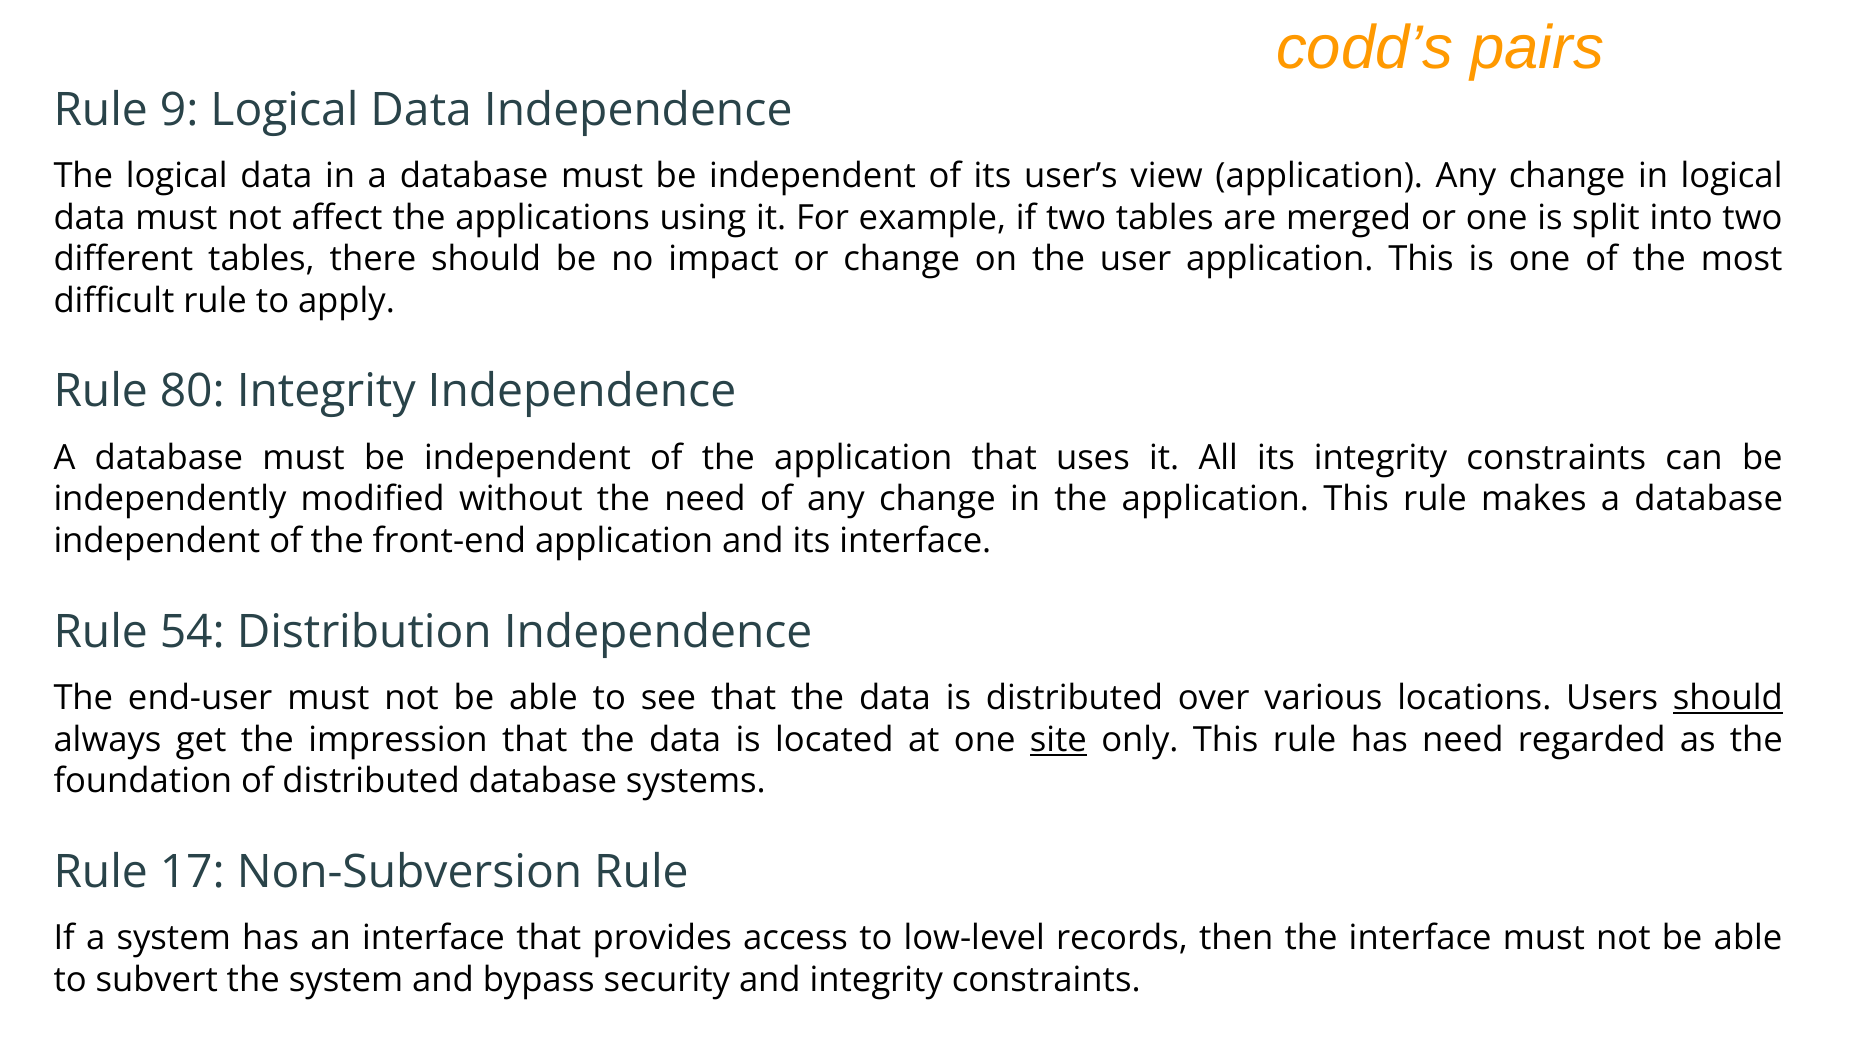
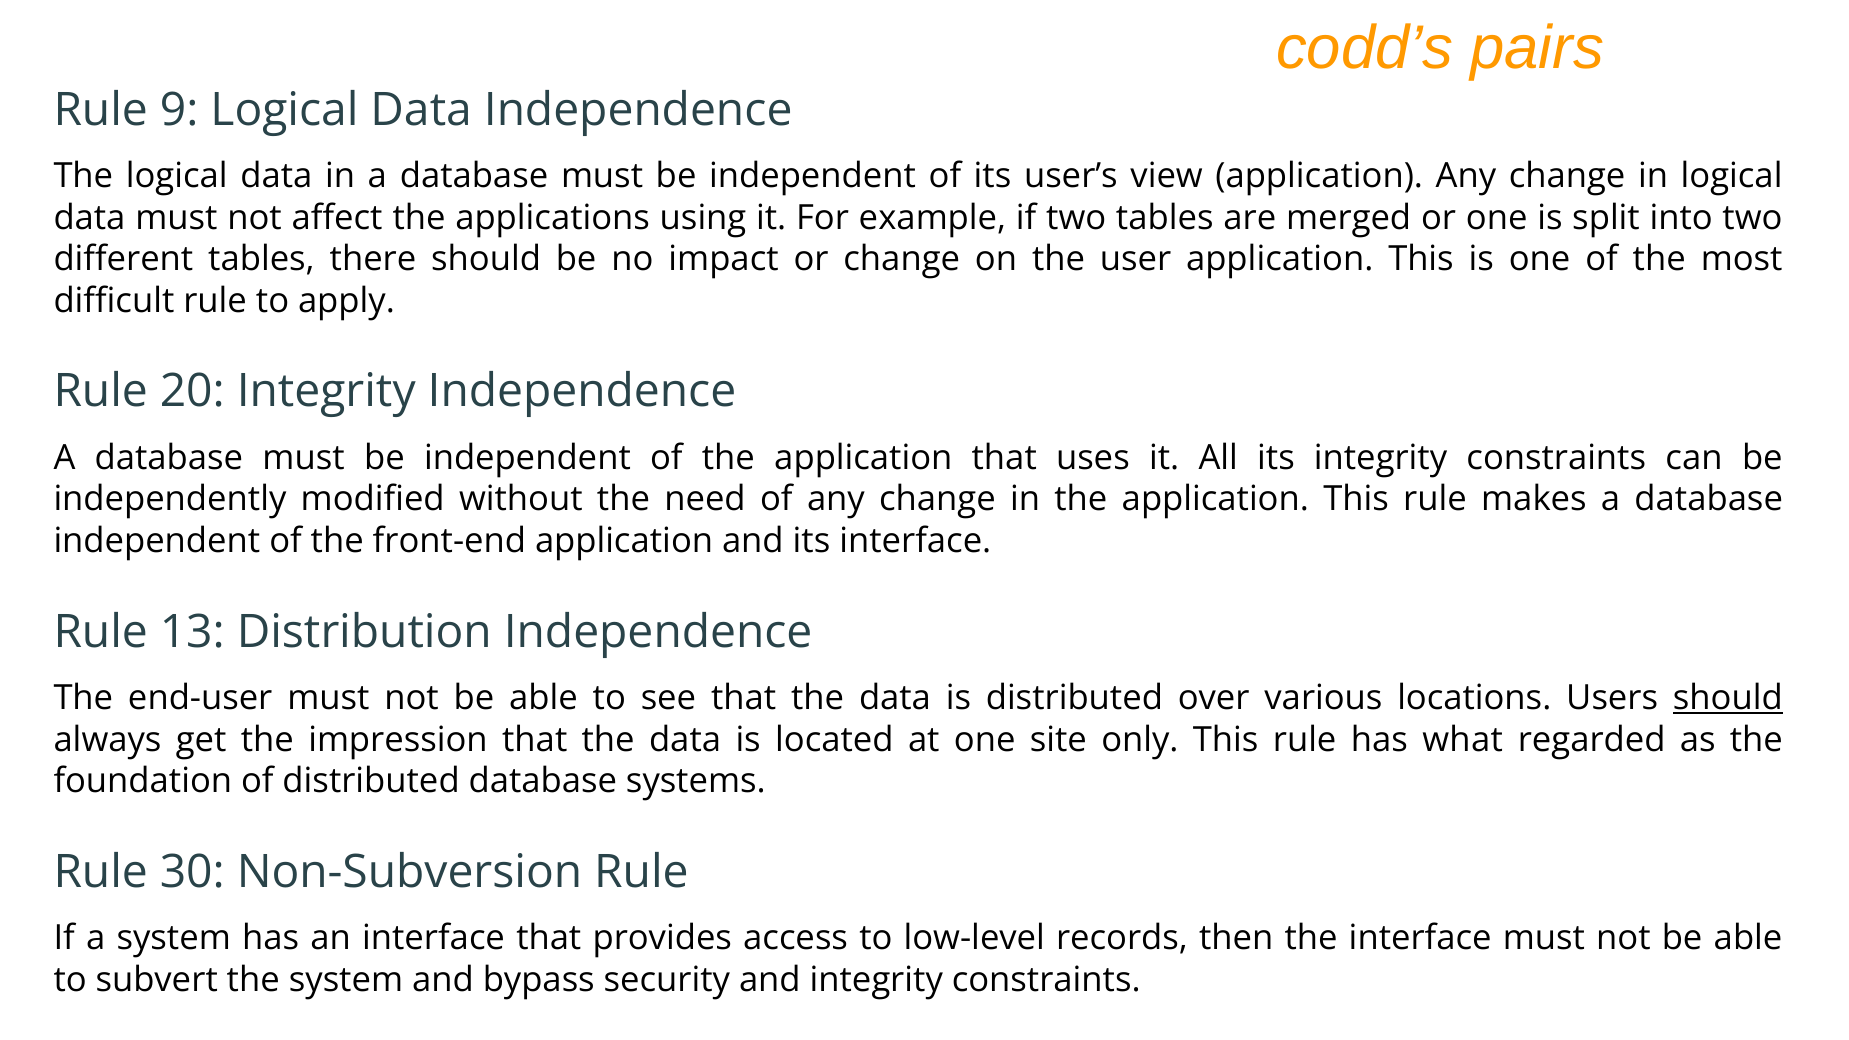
80: 80 -> 20 (192, 392)
54: 54 -> 13 (192, 632)
site underline: present -> none (1058, 740)
has need: need -> what (1463, 740)
17: 17 -> 30 (192, 872)
